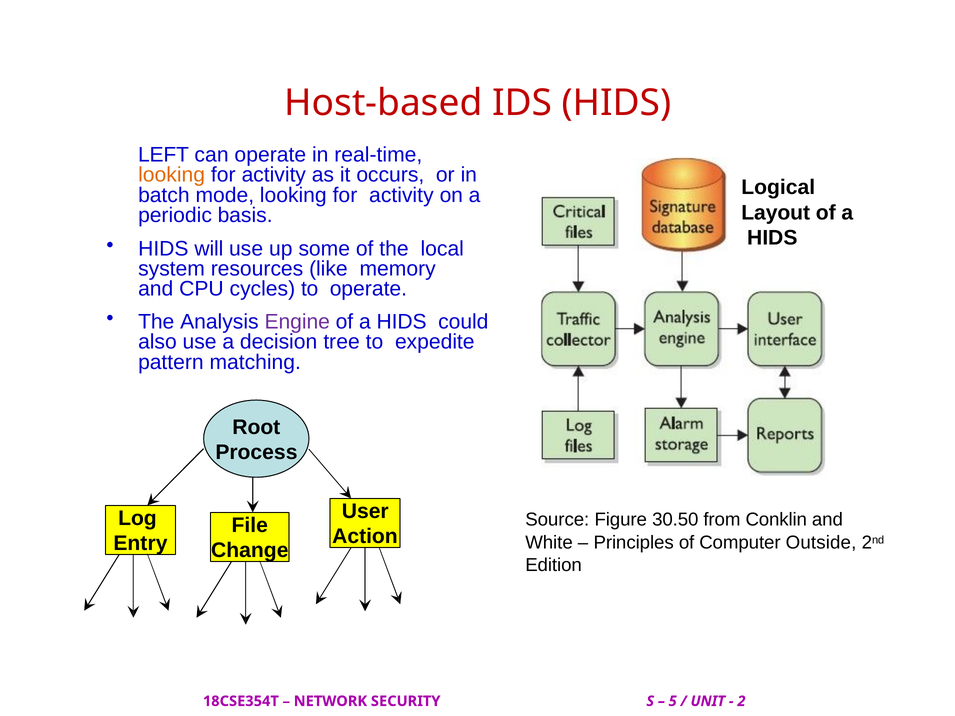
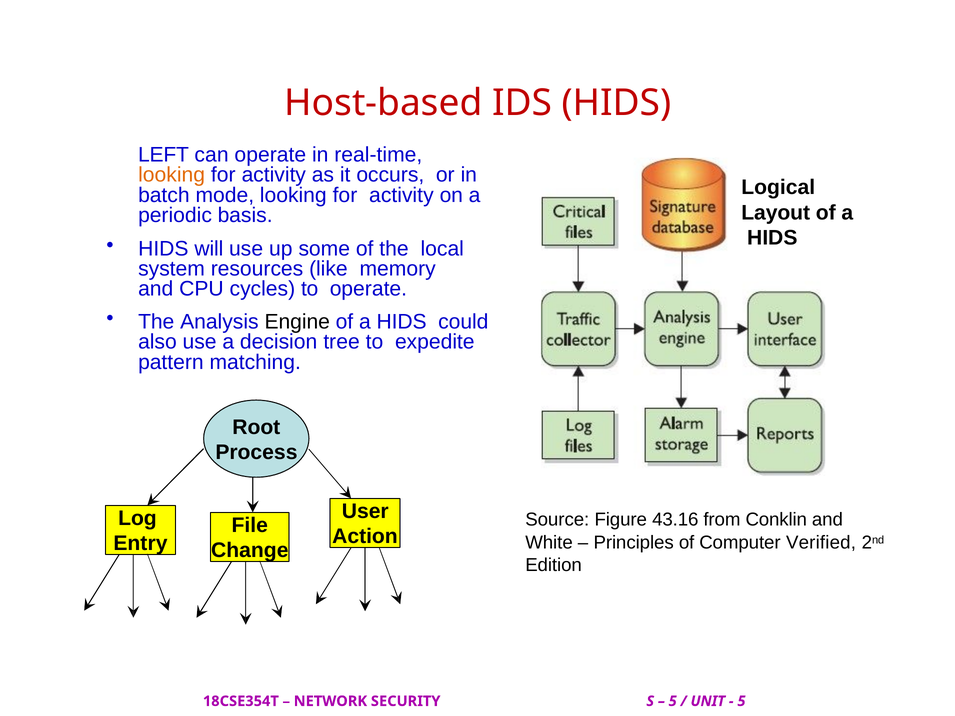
Engine colour: purple -> black (297, 322)
30.50: 30.50 -> 43.16 (675, 520)
Outside: Outside -> Verified (821, 543)
2: 2 -> 5 (741, 701)
